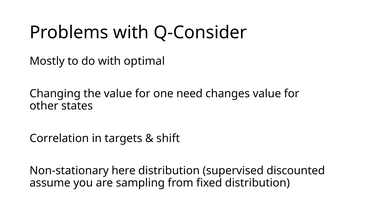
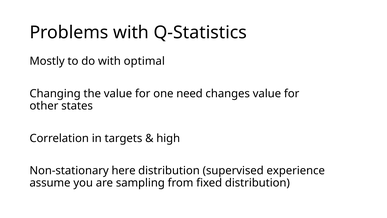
Q-Consider: Q-Consider -> Q-Statistics (200, 33)
shift: shift -> high (168, 138)
discounted: discounted -> experience (296, 170)
